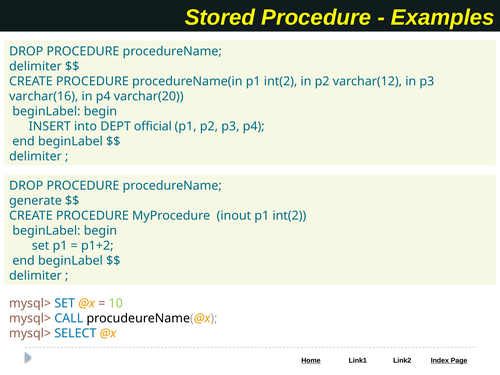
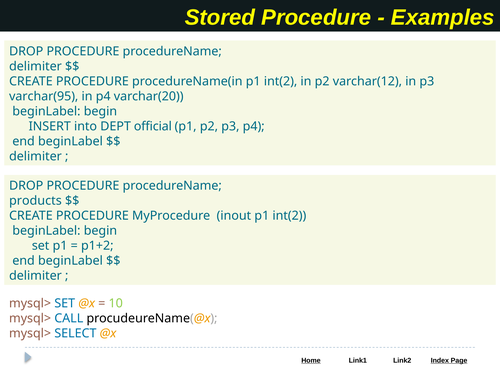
varchar(16: varchar(16 -> varchar(95 (44, 96)
generate: generate -> products (35, 201)
